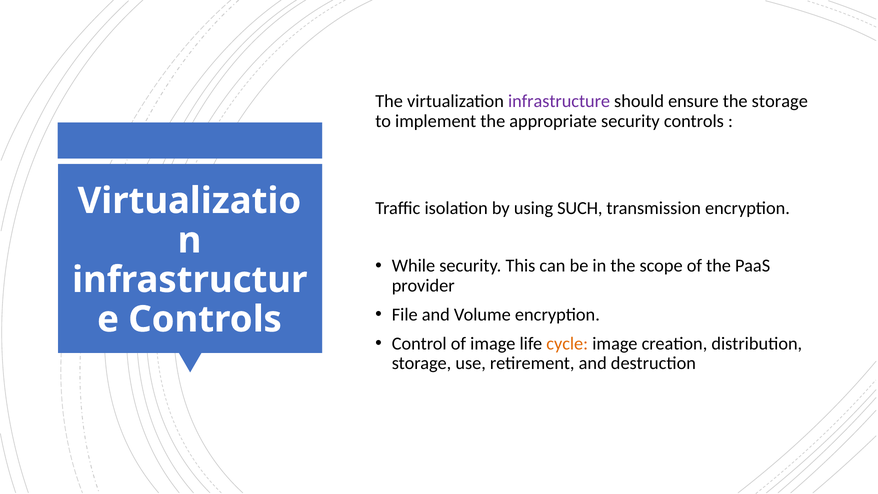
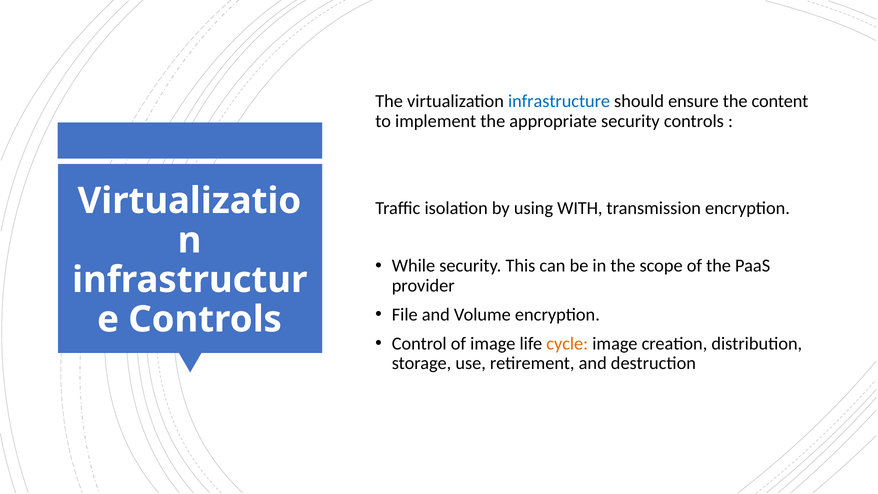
infrastructure colour: purple -> blue (559, 101)
the storage: storage -> content (780, 101)
SUCH: SUCH -> WITH (580, 208)
